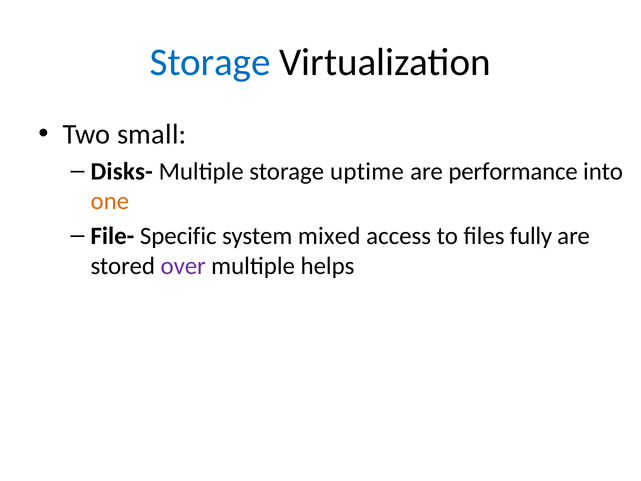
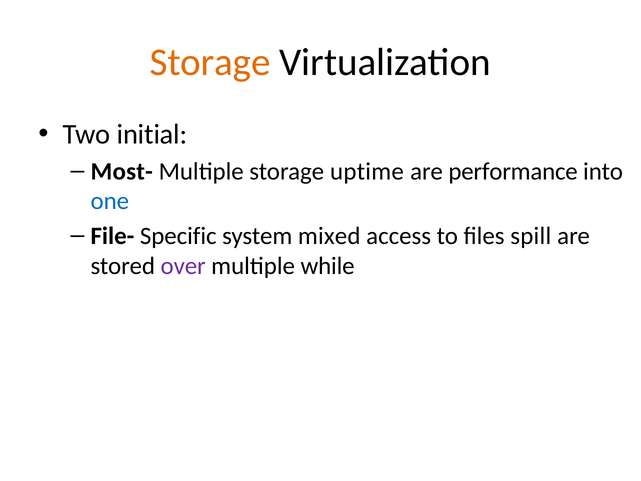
Storage colour: blue -> orange (210, 62)
small: small -> initial (152, 134)
Disks-: Disks- -> Most- (122, 171)
one colour: orange -> blue (110, 201)
fully: fully -> spill (531, 236)
helps: helps -> while (328, 266)
